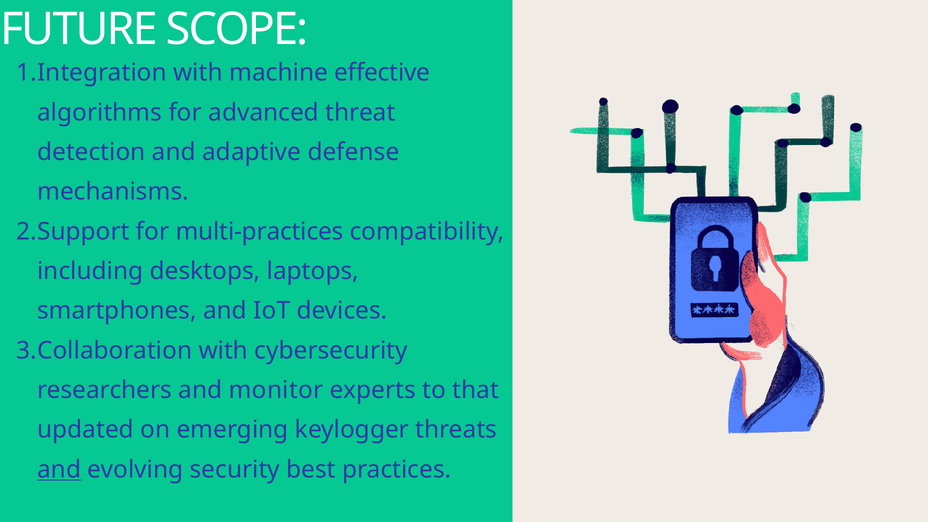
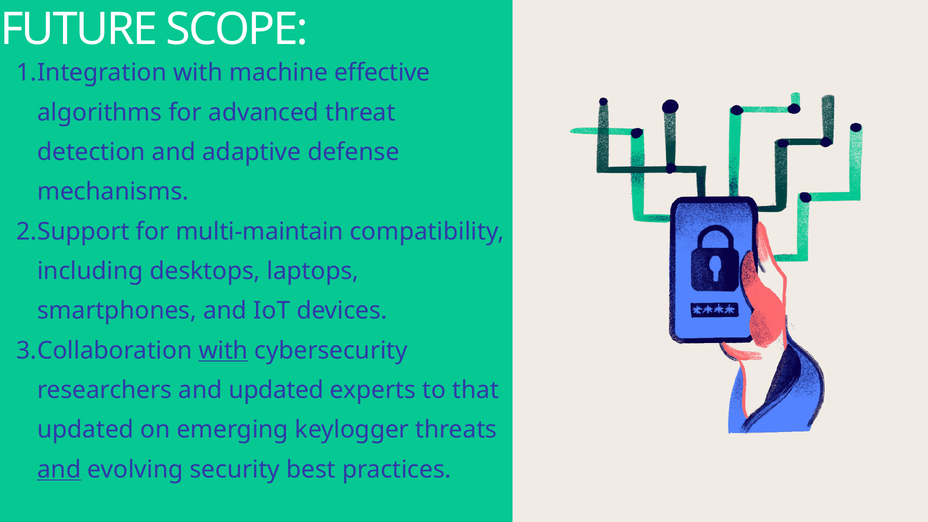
multi-practices: multi-practices -> multi-maintain (260, 231)
with underline: none -> present (223, 350)
and monitor: monitor -> updated (276, 390)
